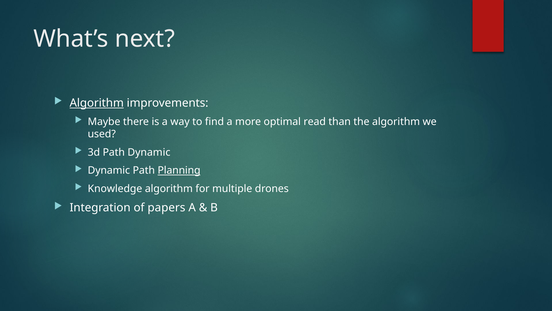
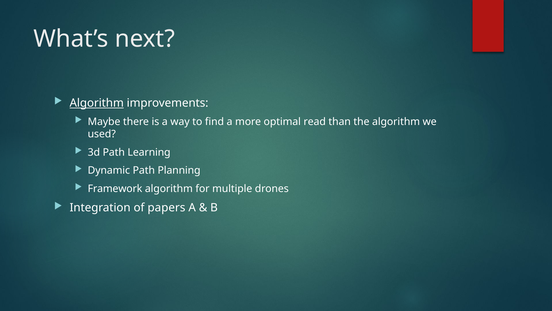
Path Dynamic: Dynamic -> Learning (149, 152)
Planning underline: present -> none (179, 170)
Knowledge: Knowledge -> Framework (115, 188)
